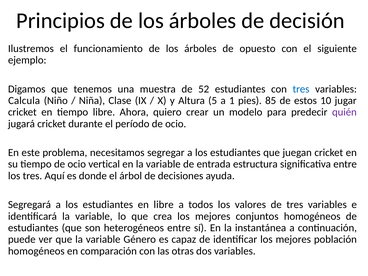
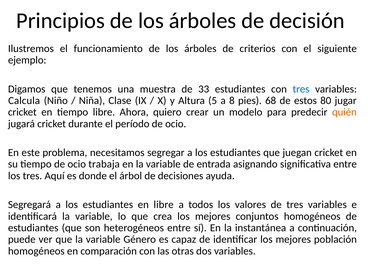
opuesto: opuesto -> criterios (258, 48)
52: 52 -> 33 (204, 89)
1: 1 -> 8 (232, 101)
85: 85 -> 68 (271, 101)
10: 10 -> 80 (326, 101)
quién colour: purple -> orange (344, 112)
vertical: vertical -> trabaja (104, 164)
estructura: estructura -> asignando (255, 164)
